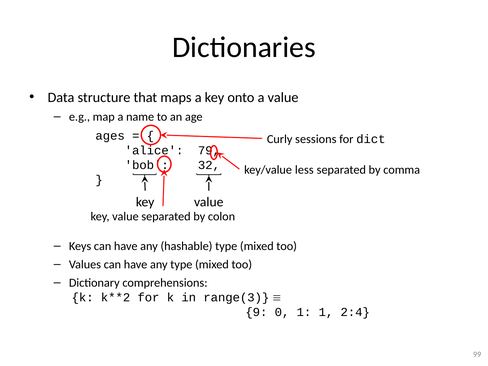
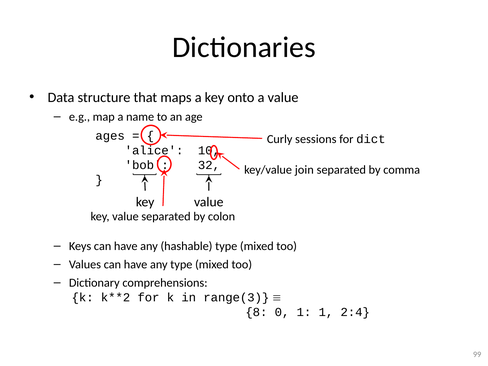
79: 79 -> 10 (209, 151)
less: less -> join (304, 170)
9: 9 -> 8 (256, 312)
